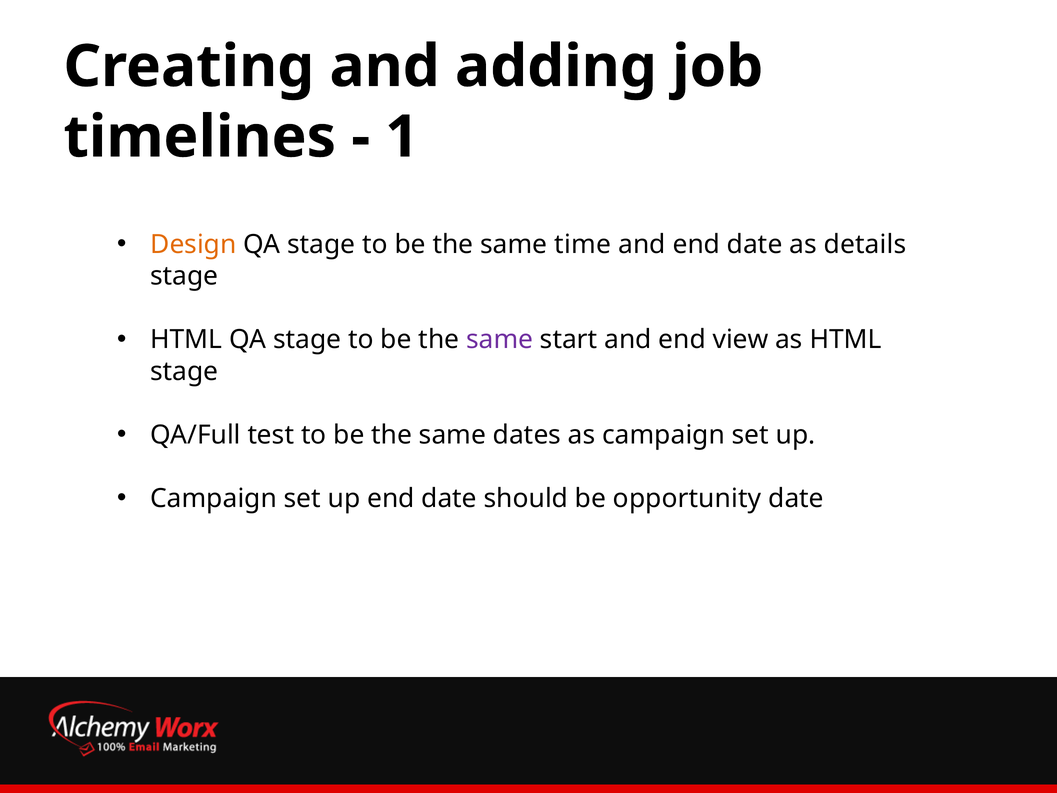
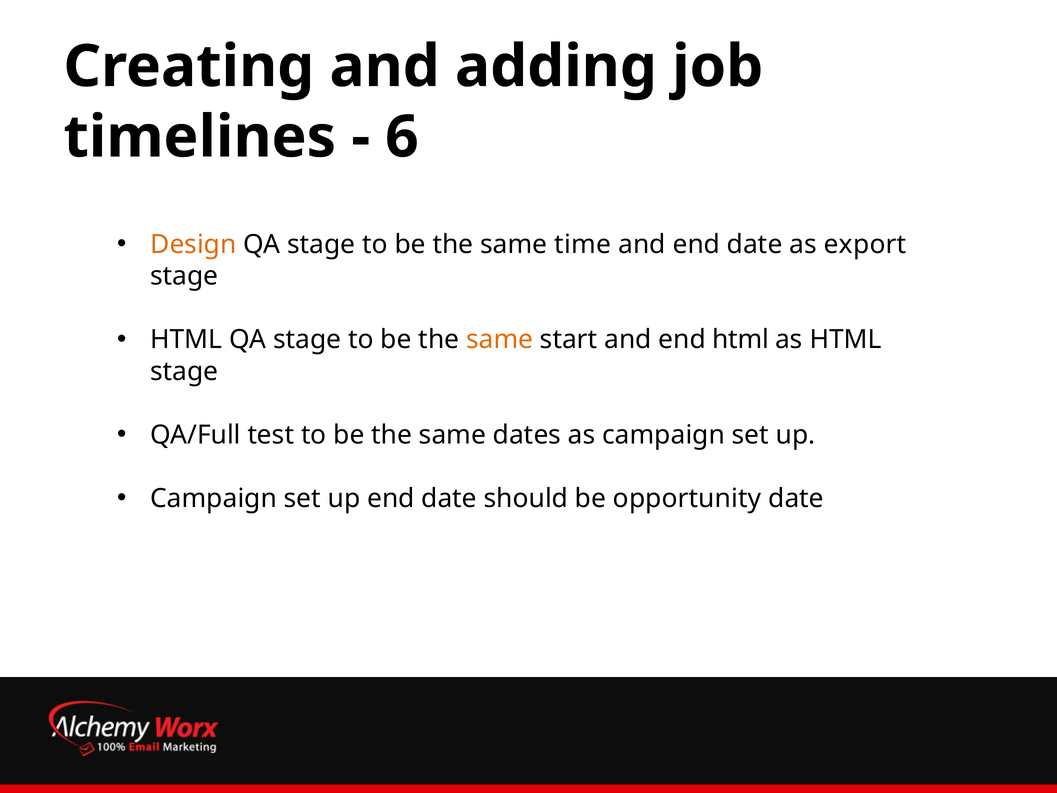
1: 1 -> 6 (402, 137)
details: details -> export (865, 244)
same colour: purple -> orange (500, 340)
end view: view -> html (741, 340)
